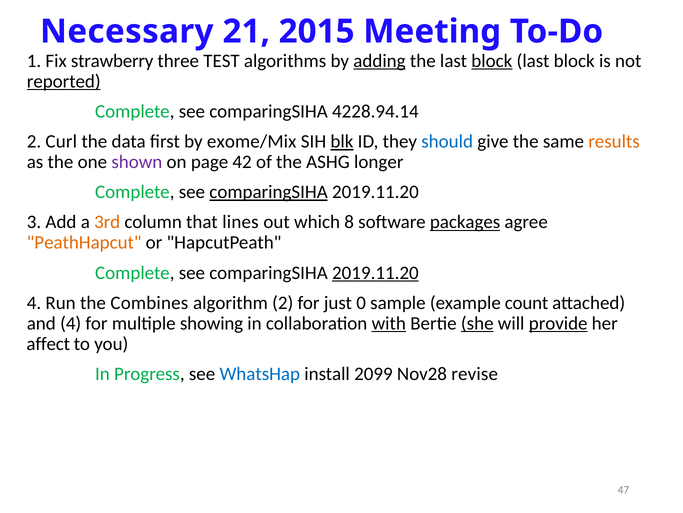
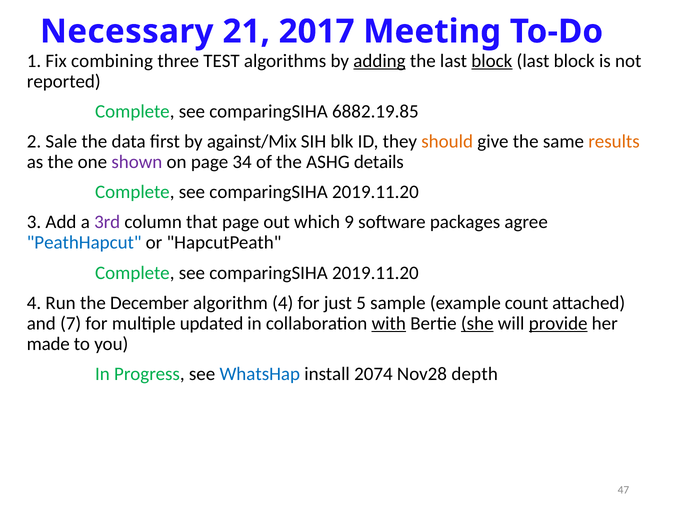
2015: 2015 -> 2017 (317, 31)
strawberry: strawberry -> combining (112, 61)
reported underline: present -> none (64, 81)
4228.94.14: 4228.94.14 -> 6882.19.85 (375, 111)
Curl: Curl -> Sale (61, 141)
exome/Mix: exome/Mix -> against/Mix (252, 141)
blk underline: present -> none (342, 141)
should colour: blue -> orange (447, 141)
42: 42 -> 34 (242, 162)
longer: longer -> details (379, 162)
comparingSIHA underline: present -> none (269, 192)
3rd colour: orange -> purple (107, 222)
that lines: lines -> page (241, 222)
8: 8 -> 9 (349, 222)
packages underline: present -> none (465, 222)
PeathHapcut colour: orange -> blue (84, 242)
2019.11.20 underline: present -> none (375, 272)
Combines: Combines -> December (149, 302)
algorithm 2: 2 -> 4 (283, 302)
0: 0 -> 5 (361, 302)
and 4: 4 -> 7 (71, 323)
showing: showing -> updated (212, 323)
affect: affect -> made (48, 343)
2099: 2099 -> 2074 (373, 373)
revise: revise -> depth (475, 373)
